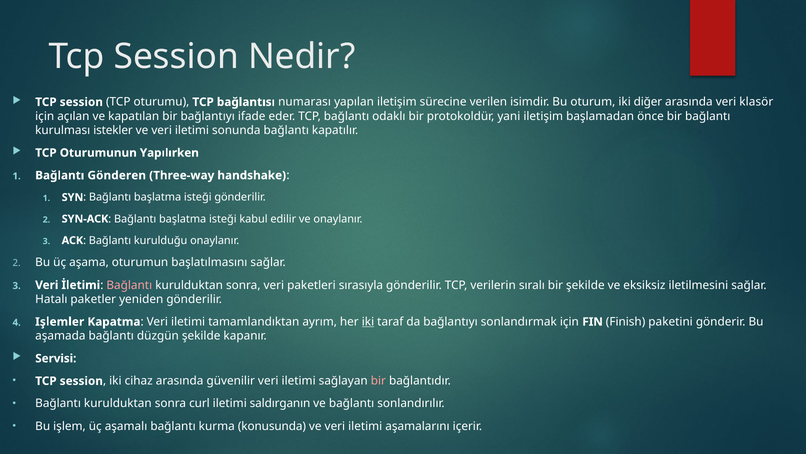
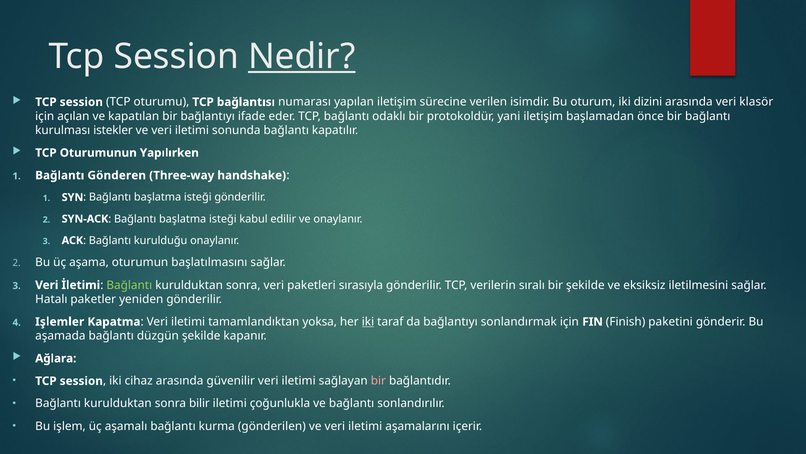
Nedir underline: none -> present (302, 57)
diğer: diğer -> dizini (648, 102)
Bağlantı colour: pink -> light green (129, 285)
ayrım: ayrım -> yoksa (320, 321)
Servisi: Servisi -> Ağlara (56, 358)
curl: curl -> bilir (199, 403)
saldırganın: saldırganın -> çoğunlukla (280, 403)
konusunda: konusunda -> gönderilen (272, 426)
